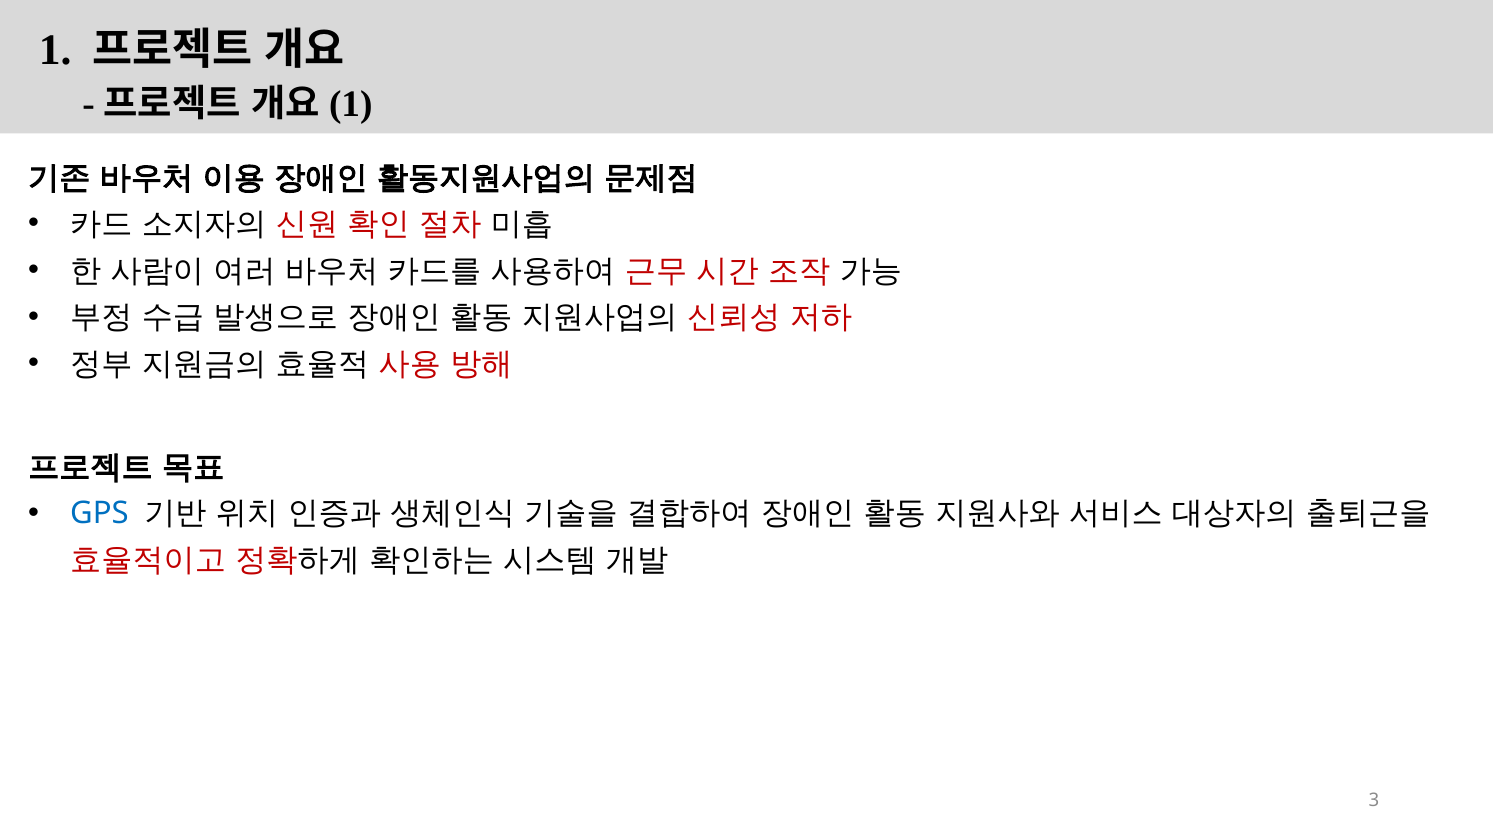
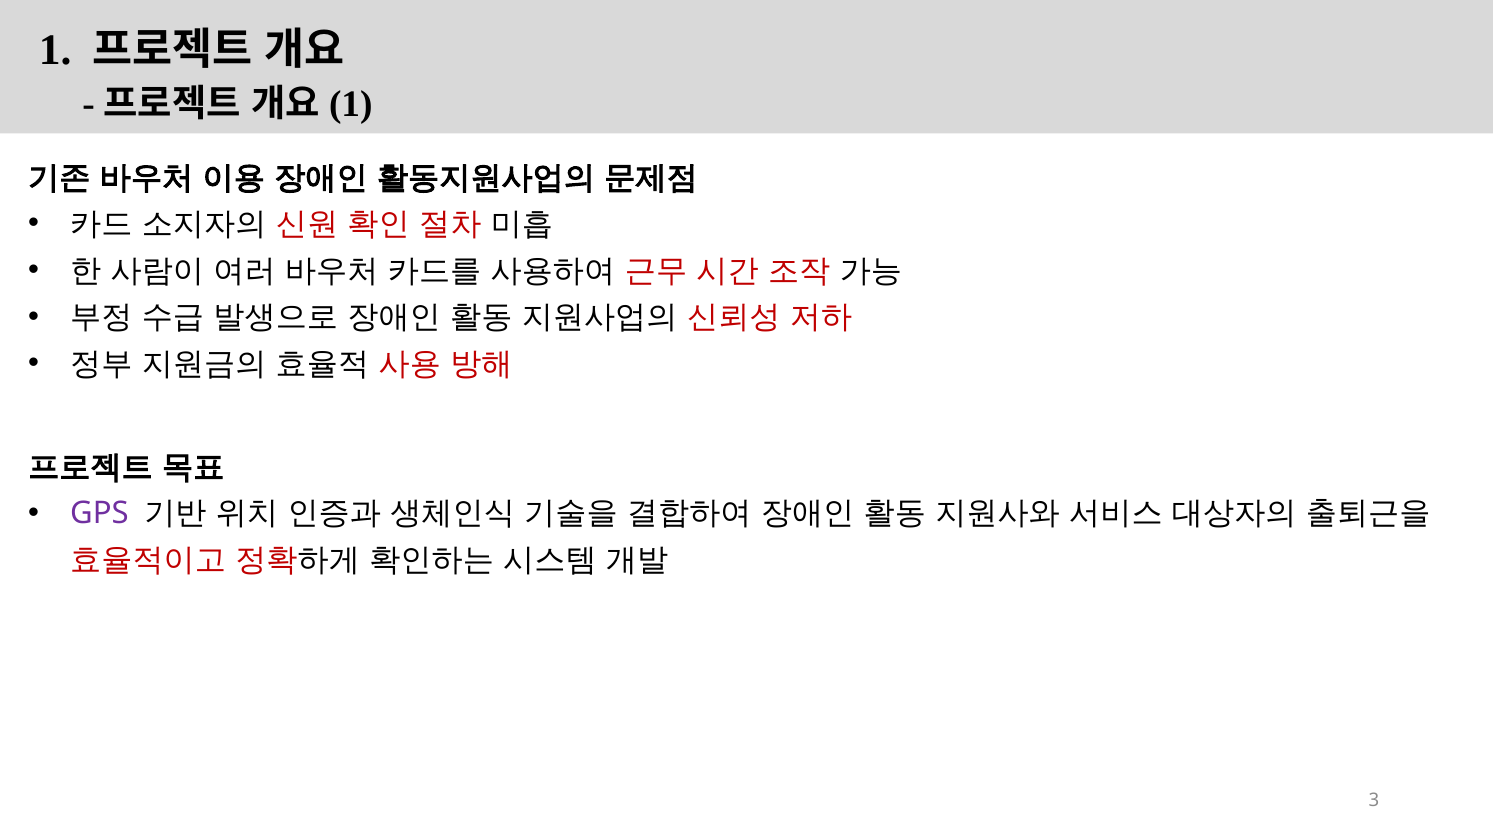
GPS colour: blue -> purple (100, 514)
